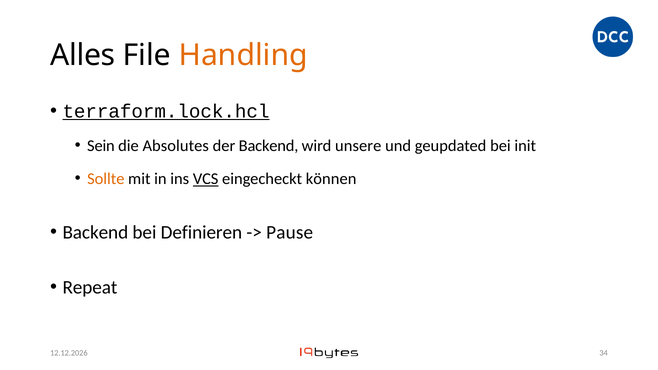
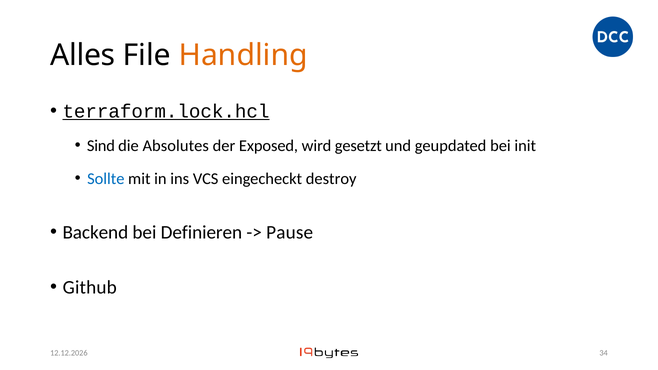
Sein: Sein -> Sind (101, 146)
der Backend: Backend -> Exposed (269, 146)
unsere: unsere -> gesetzt (358, 146)
Sollte colour: orange -> blue (106, 179)
VCS underline: present -> none (206, 179)
können: können -> destroy (331, 179)
Repeat: Repeat -> Github (90, 287)
